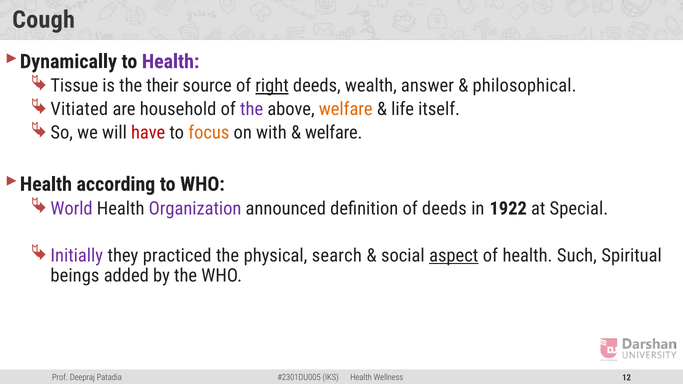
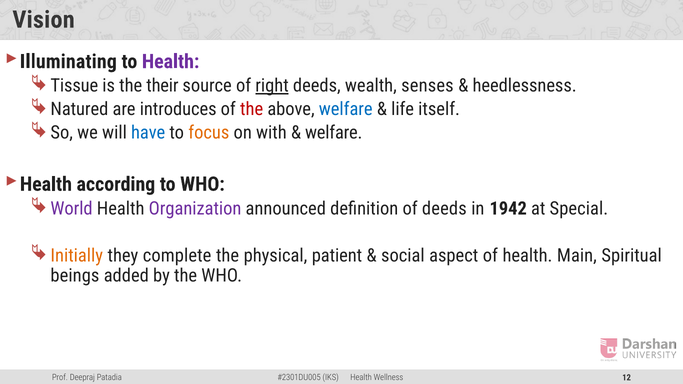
Cough: Cough -> Vision (44, 20)
Dynamically: Dynamically -> Illuminating (68, 62)
answer: answer -> senses (427, 86)
philosophical: philosophical -> heedlessness (525, 86)
Vitiated: Vitiated -> Natured (79, 109)
household: household -> introduces (178, 109)
the colour: purple -> red (252, 109)
welfare colour: orange -> blue (346, 109)
have colour: red -> blue (148, 133)
1922: 1922 -> 1942 (508, 209)
Initially colour: purple -> orange (77, 256)
practiced: practiced -> complete (177, 256)
search: search -> patient (337, 256)
aspect underline: present -> none (454, 256)
Such: Such -> Main (577, 256)
